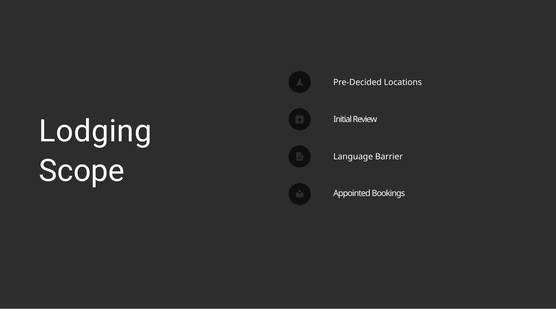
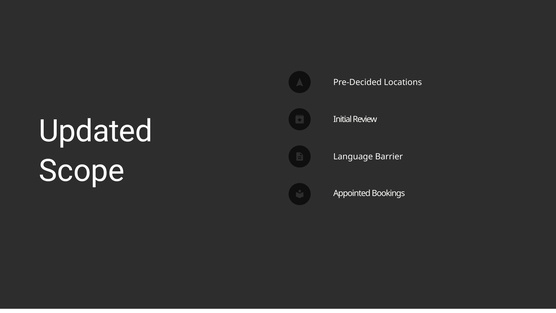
Lodging: Lodging -> Updated (96, 131)
